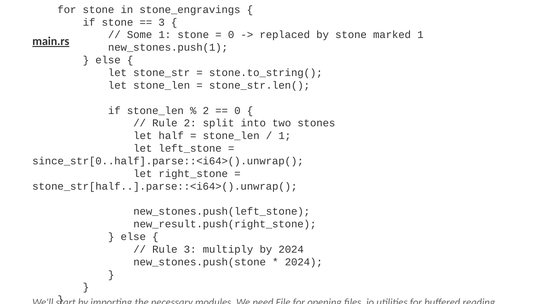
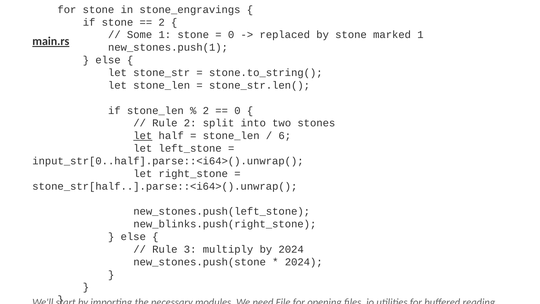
3: 3 -> 2 (162, 22)
let underline: none -> present (143, 136)
1: 1 -> 6 (285, 136)
since_str[0..half].parse::<i64>().unwrap(: since_str[0..half].parse::<i64>().unwrap( -> input_str[0..half].parse::<i64>().unwrap( (168, 161)
new_result.push(right_stone: new_result.push(right_stone -> new_blinks.push(right_stone (225, 224)
